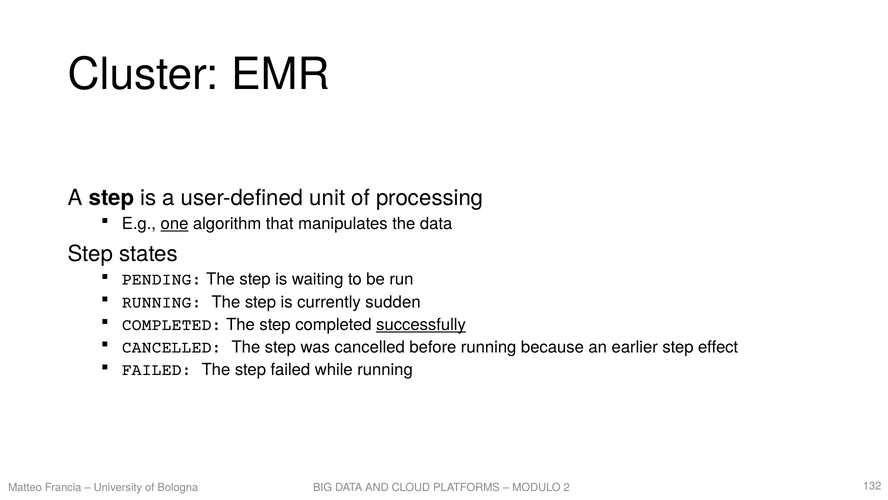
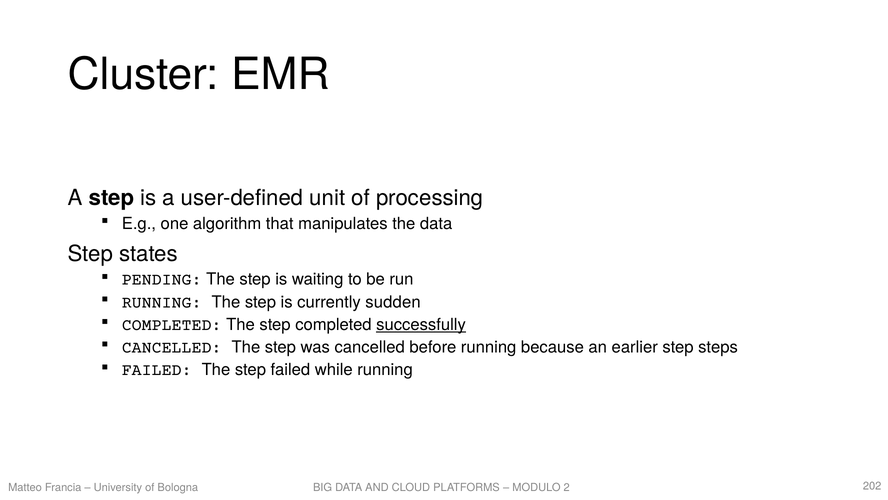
one underline: present -> none (175, 223)
effect: effect -> steps (718, 347)
132: 132 -> 202 (872, 486)
